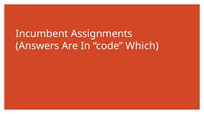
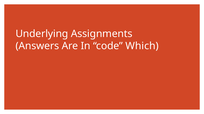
Incumbent: Incumbent -> Underlying (42, 34)
